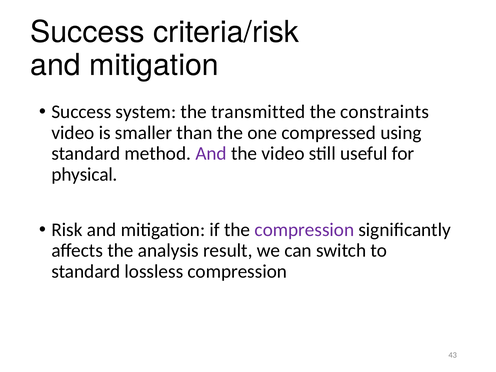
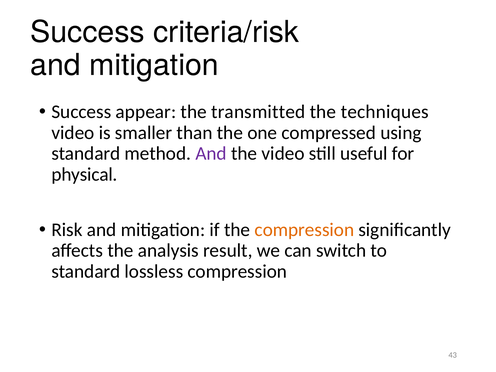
system: system -> appear (146, 112)
constraints: constraints -> techniques (385, 112)
compression colour: purple -> orange (304, 230)
